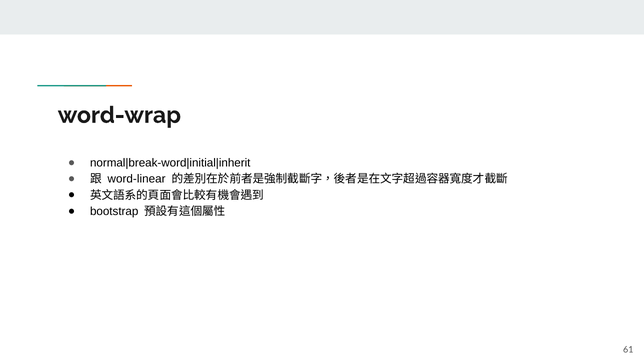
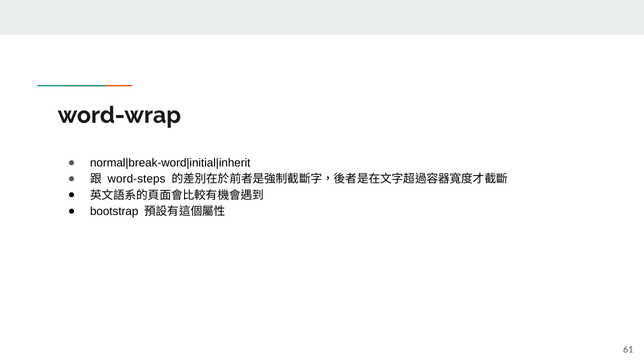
word-linear: word-linear -> word-steps (137, 179)
